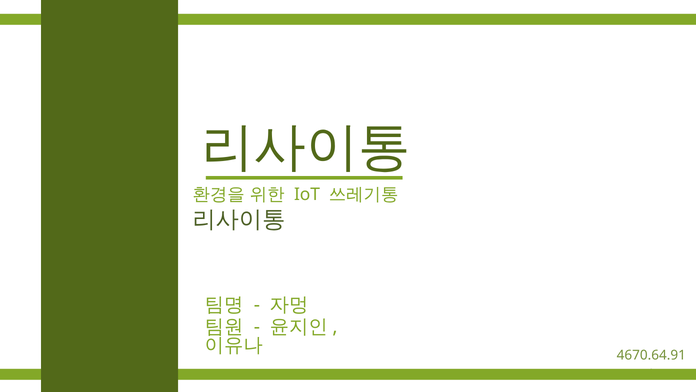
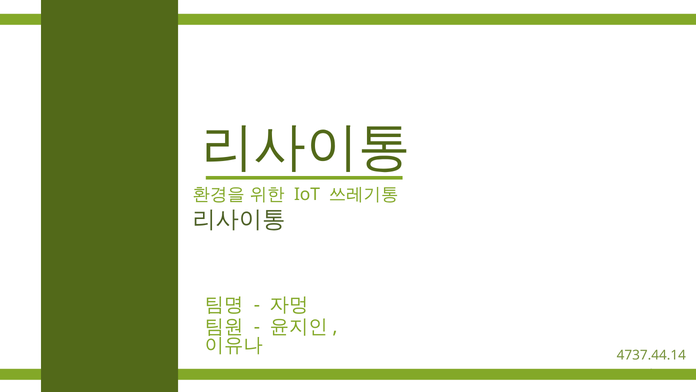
4670.64.91: 4670.64.91 -> 4737.44.14 (651, 355)
